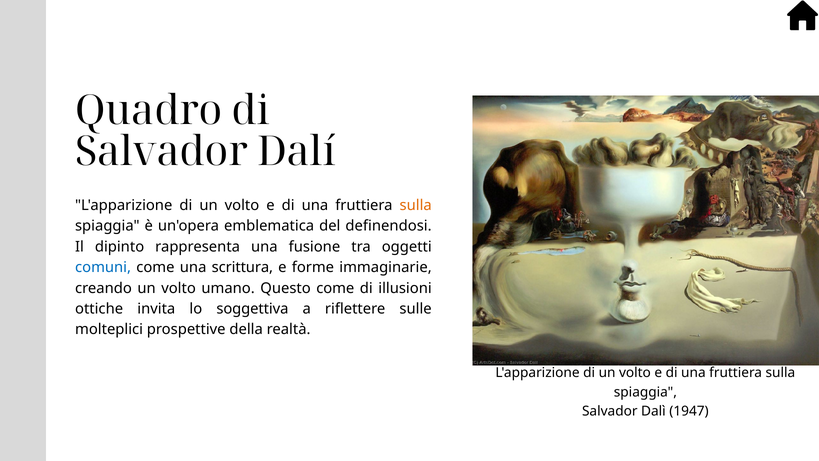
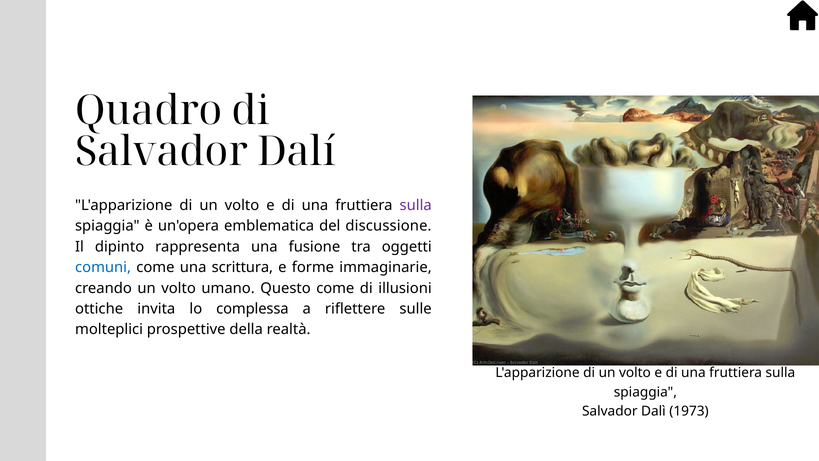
sulla colour: orange -> purple (416, 205)
definendosi: definendosi -> discussione (389, 226)
soggettiva: soggettiva -> complessa (252, 309)
1947: 1947 -> 1973 (689, 411)
